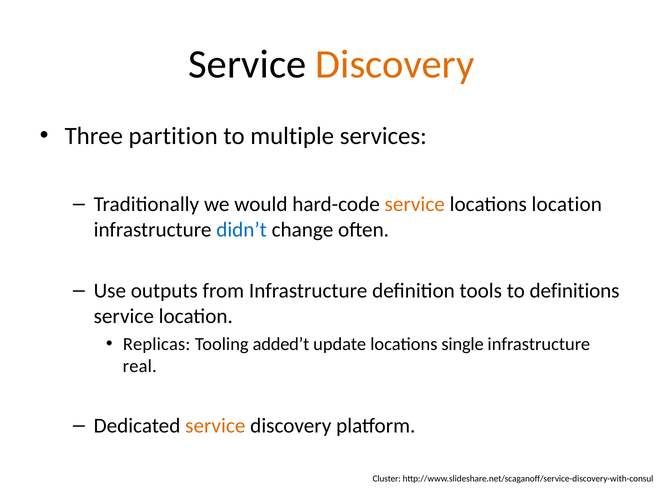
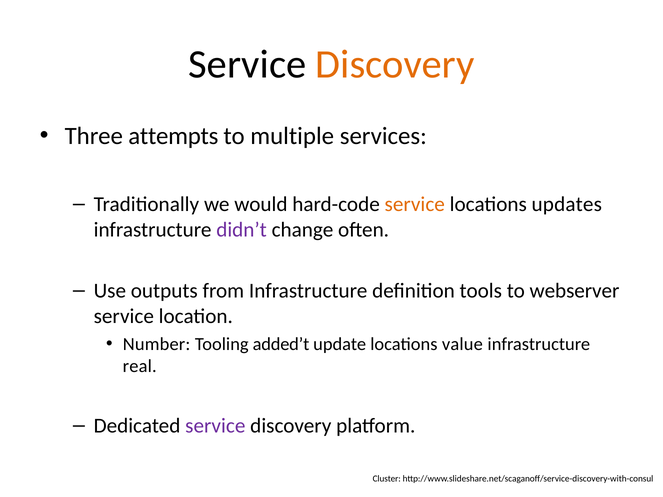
partition: partition -> attempts (173, 136)
locations location: location -> updates (567, 204)
didn’t colour: blue -> purple (242, 230)
definitions: definitions -> webserver (574, 291)
Replicas: Replicas -> Number (157, 344)
single: single -> value (462, 344)
service colour: orange -> purple (215, 426)
